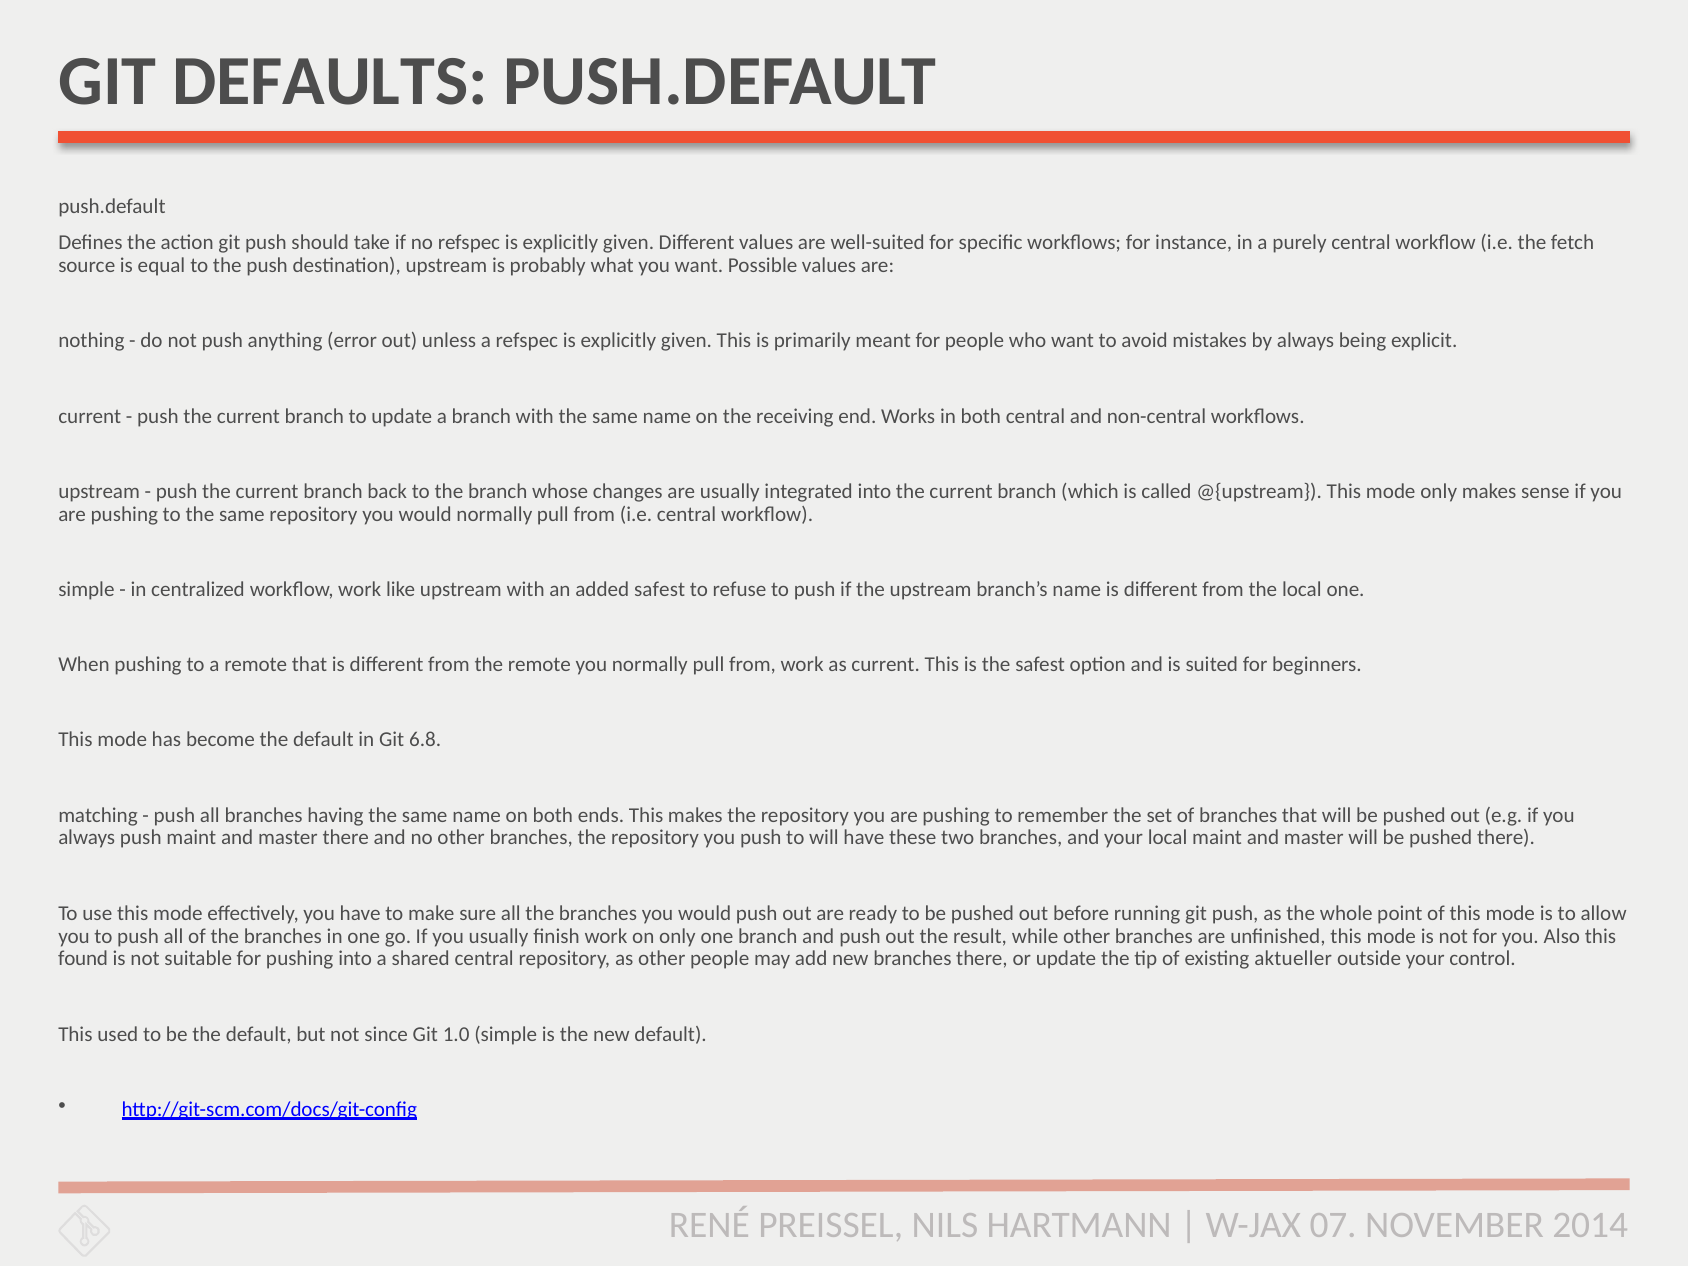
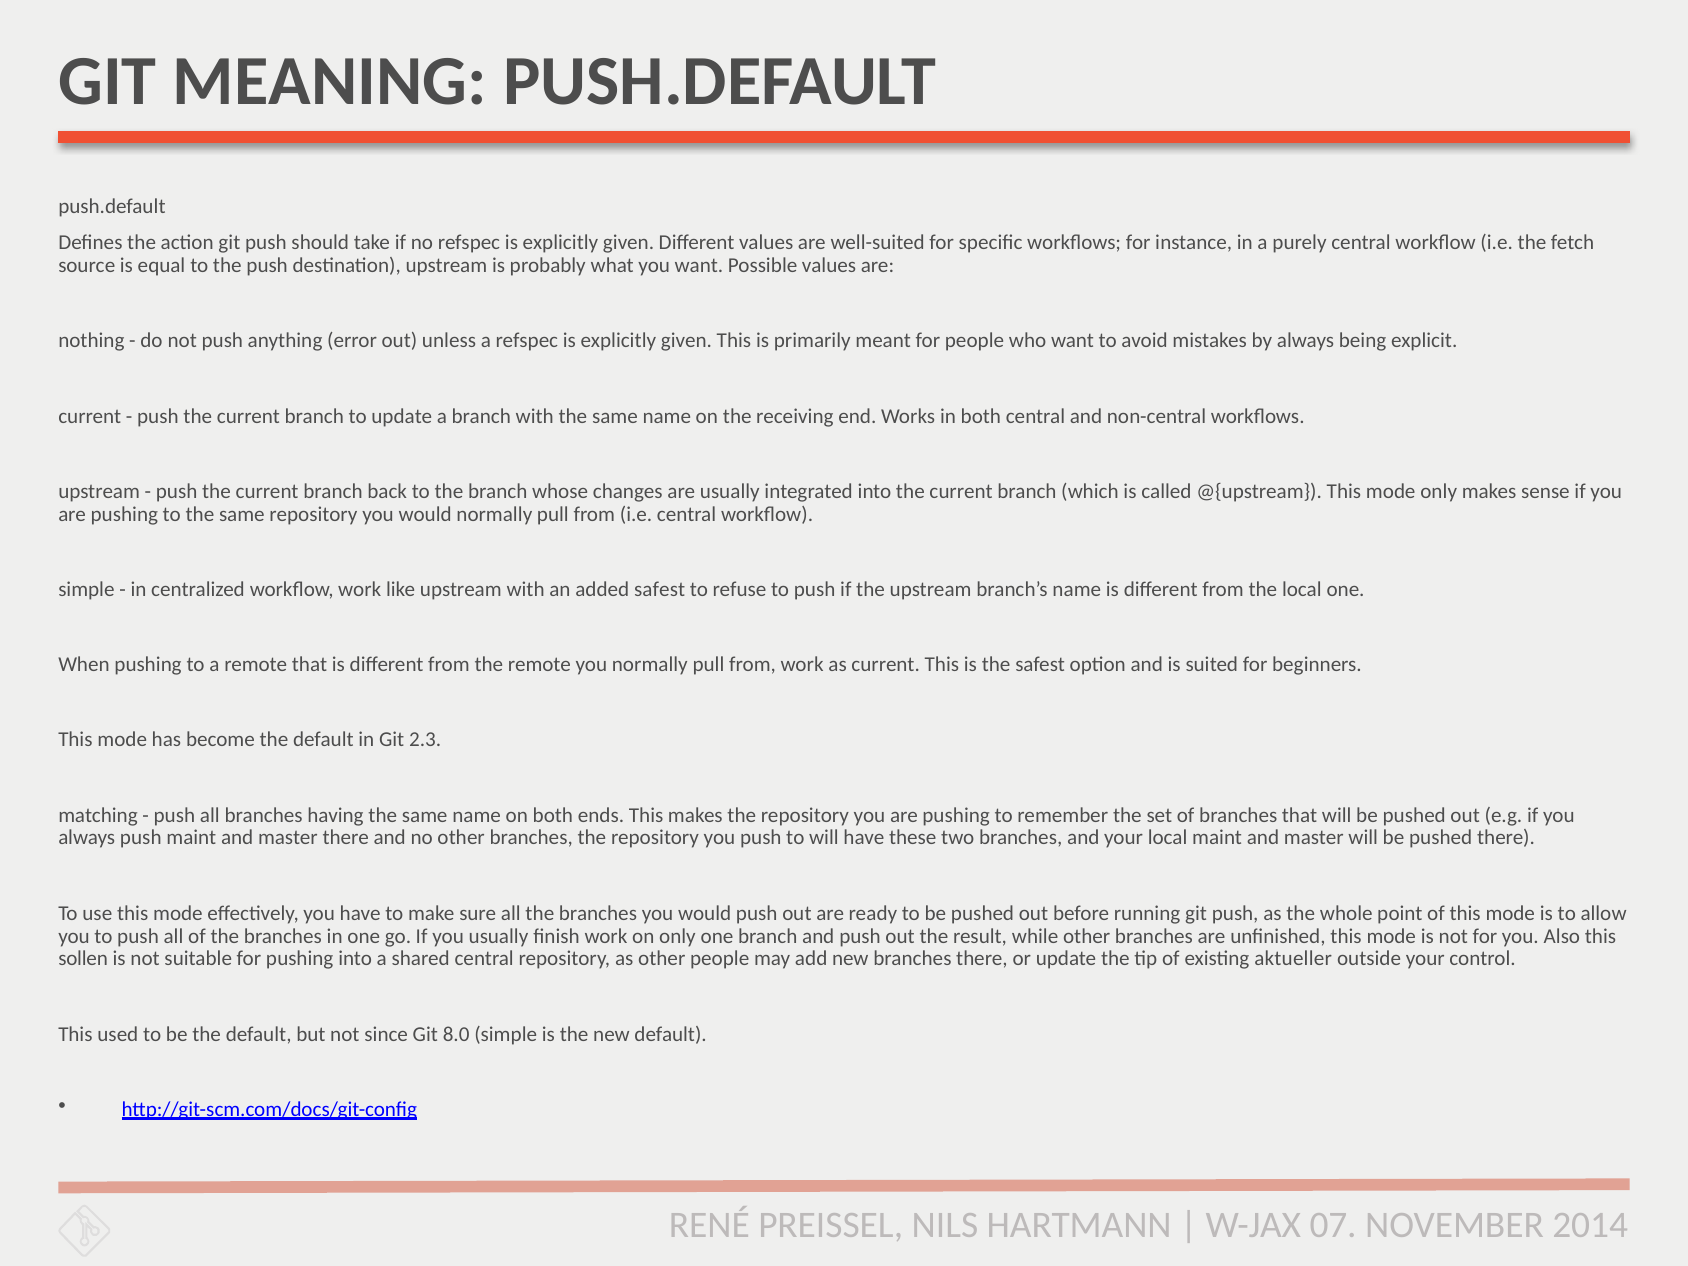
DEFAULTS: DEFAULTS -> MEANING (330, 81)
6.8: 6.8 -> 2.3 (425, 740)
found: found -> sollen (83, 959)
1.0: 1.0 -> 8.0 (456, 1034)
